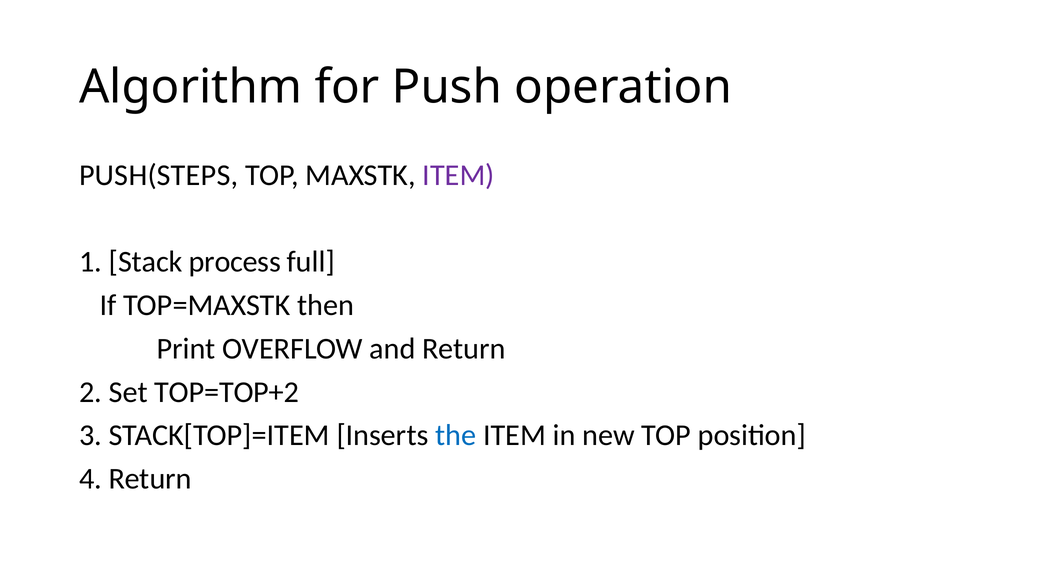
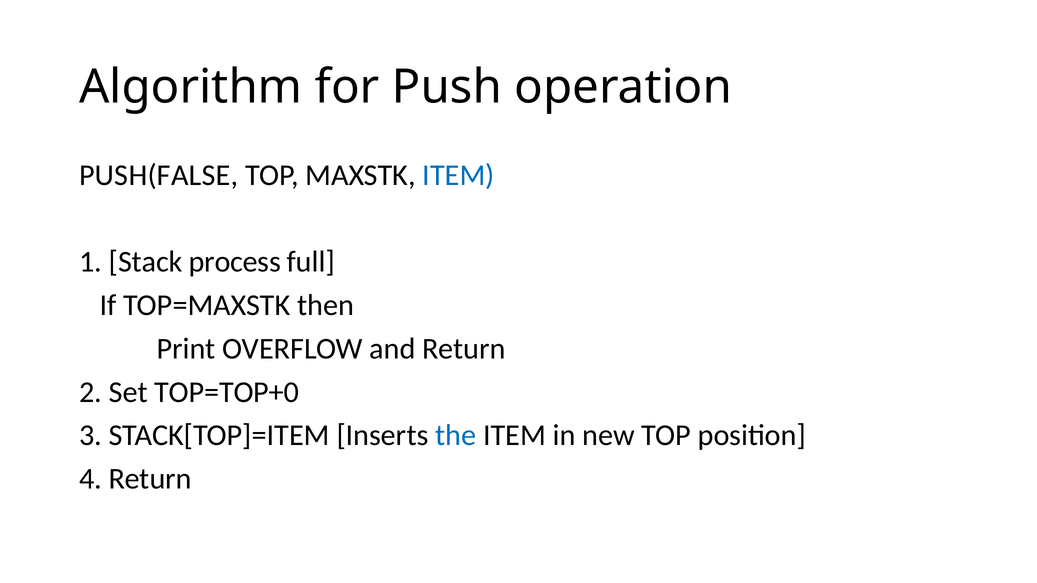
PUSH(STEPS: PUSH(STEPS -> PUSH(FALSE (159, 175)
ITEM colour: purple -> blue (458, 175)
TOP=TOP+2: TOP=TOP+2 -> TOP=TOP+0 (227, 392)
